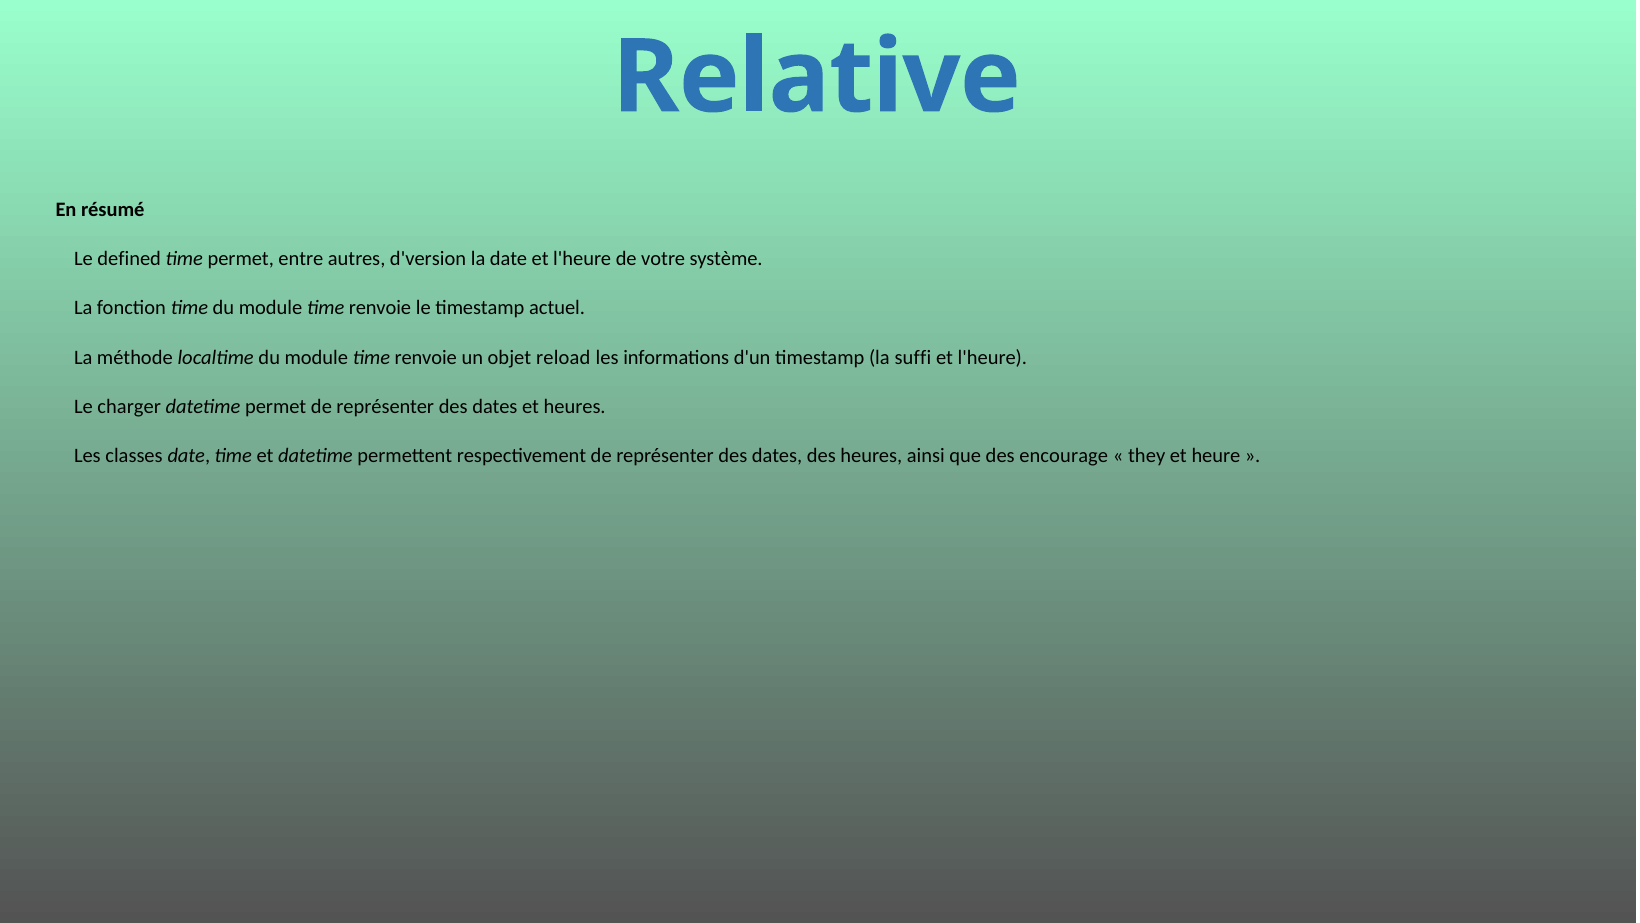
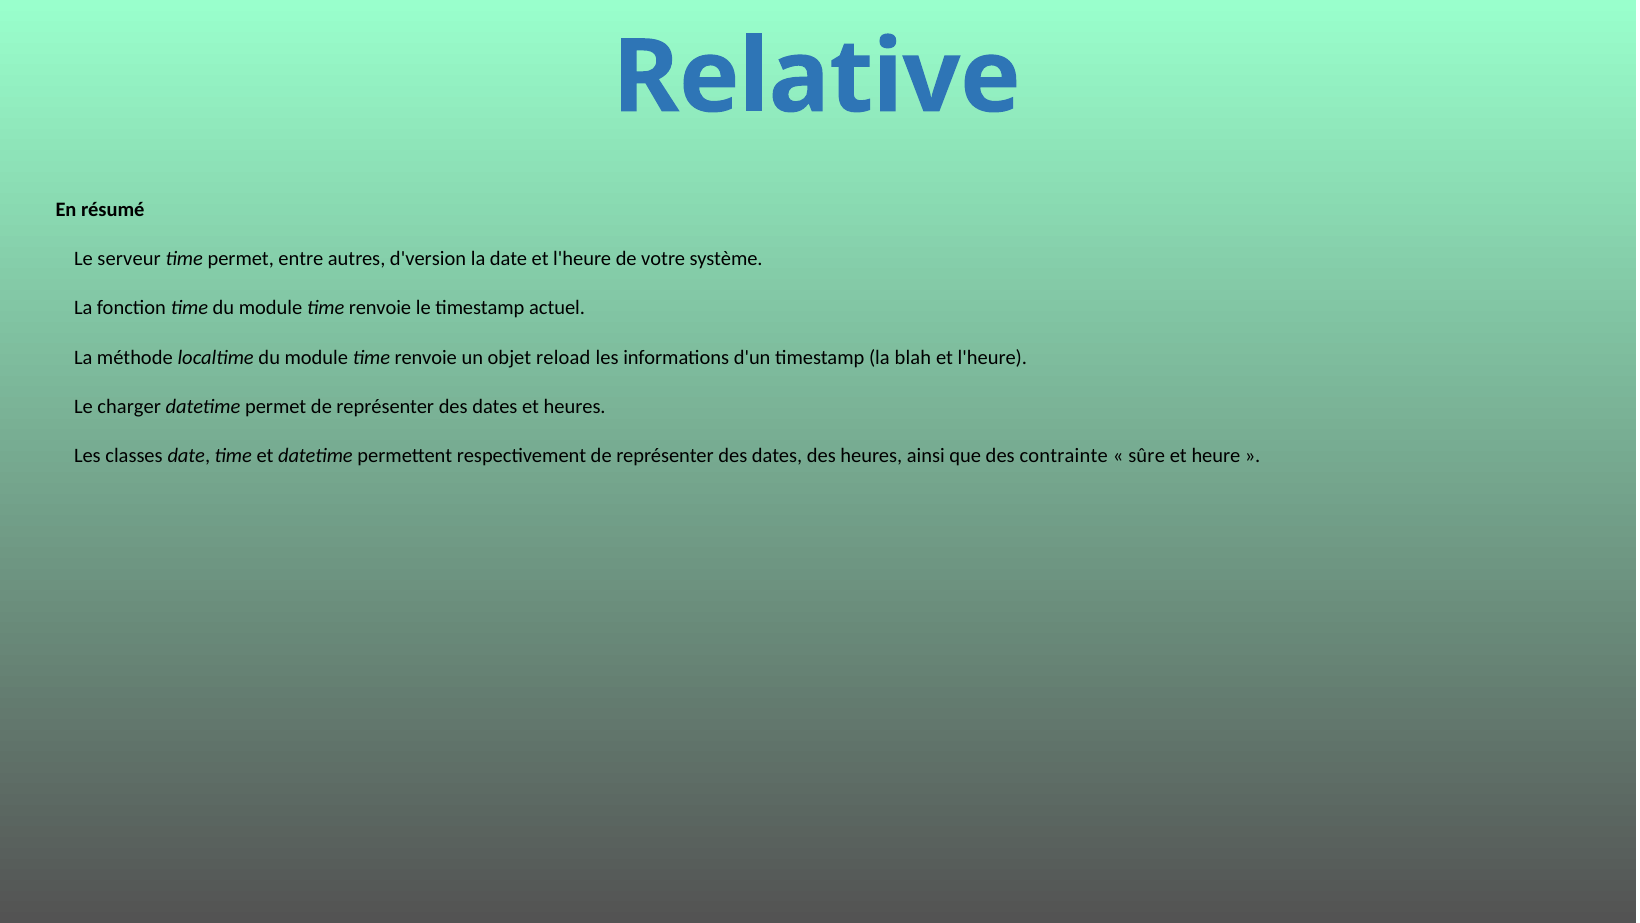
defined: defined -> serveur (129, 259)
suffi: suffi -> blah (913, 357)
encourage: encourage -> contrainte (1064, 455)
they: they -> sûre (1147, 455)
